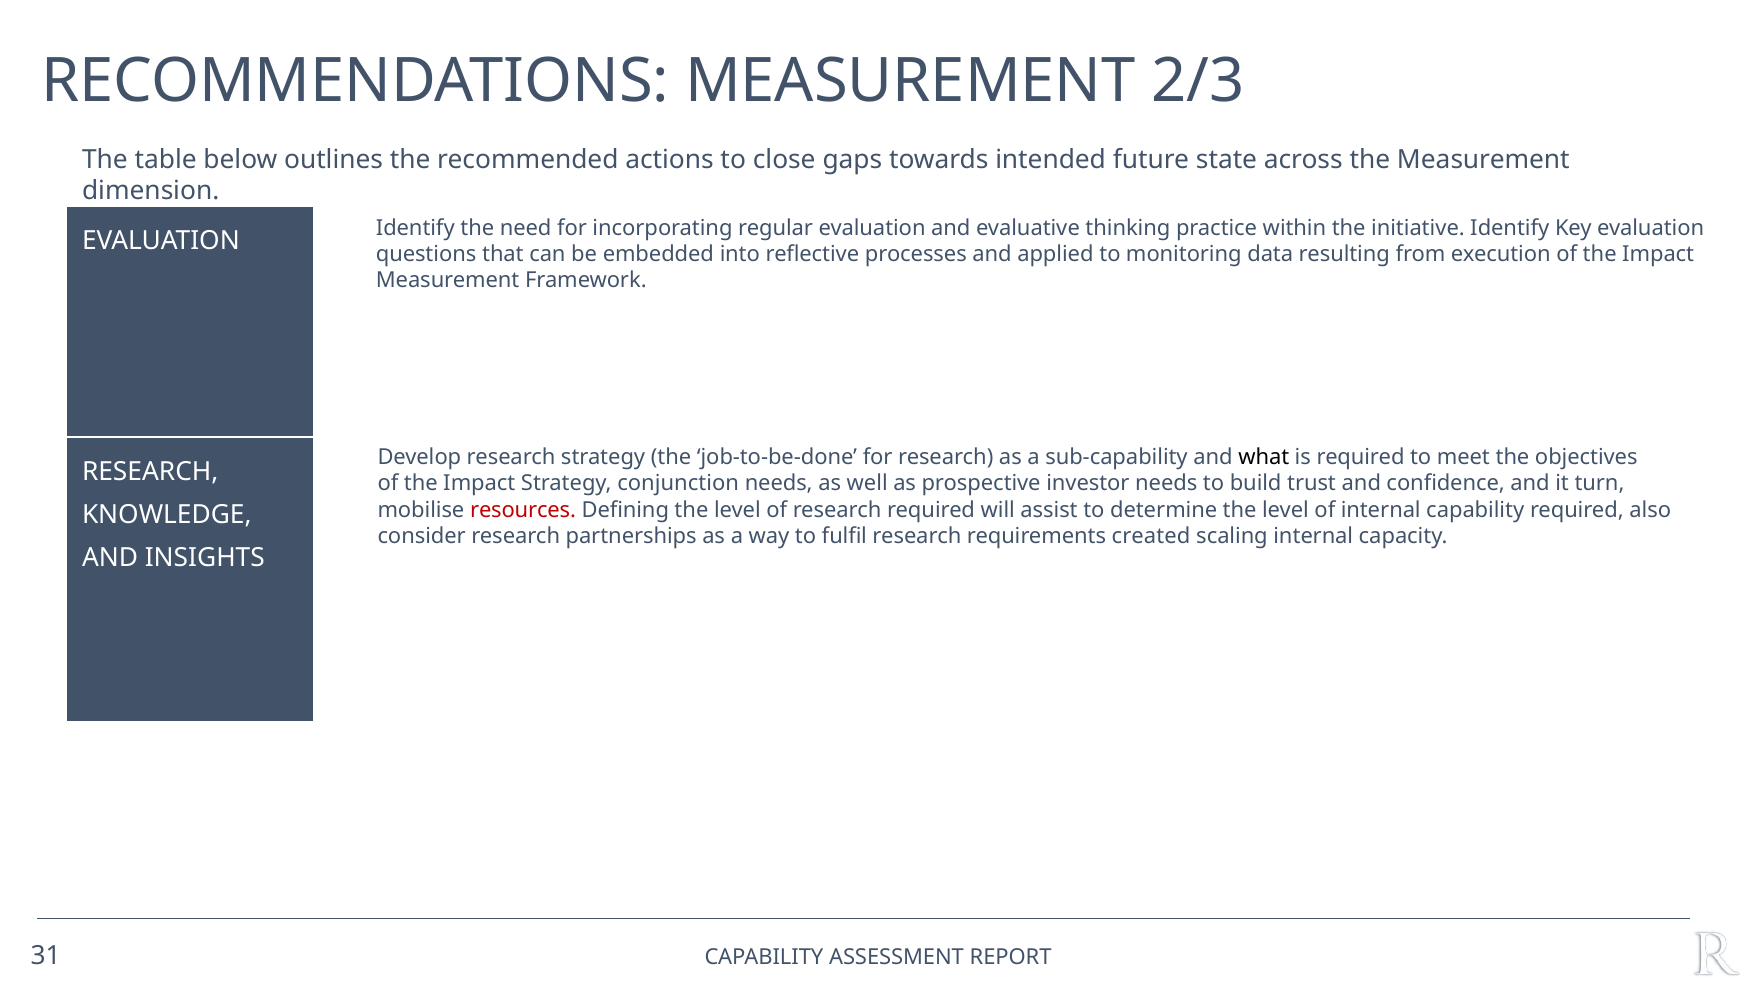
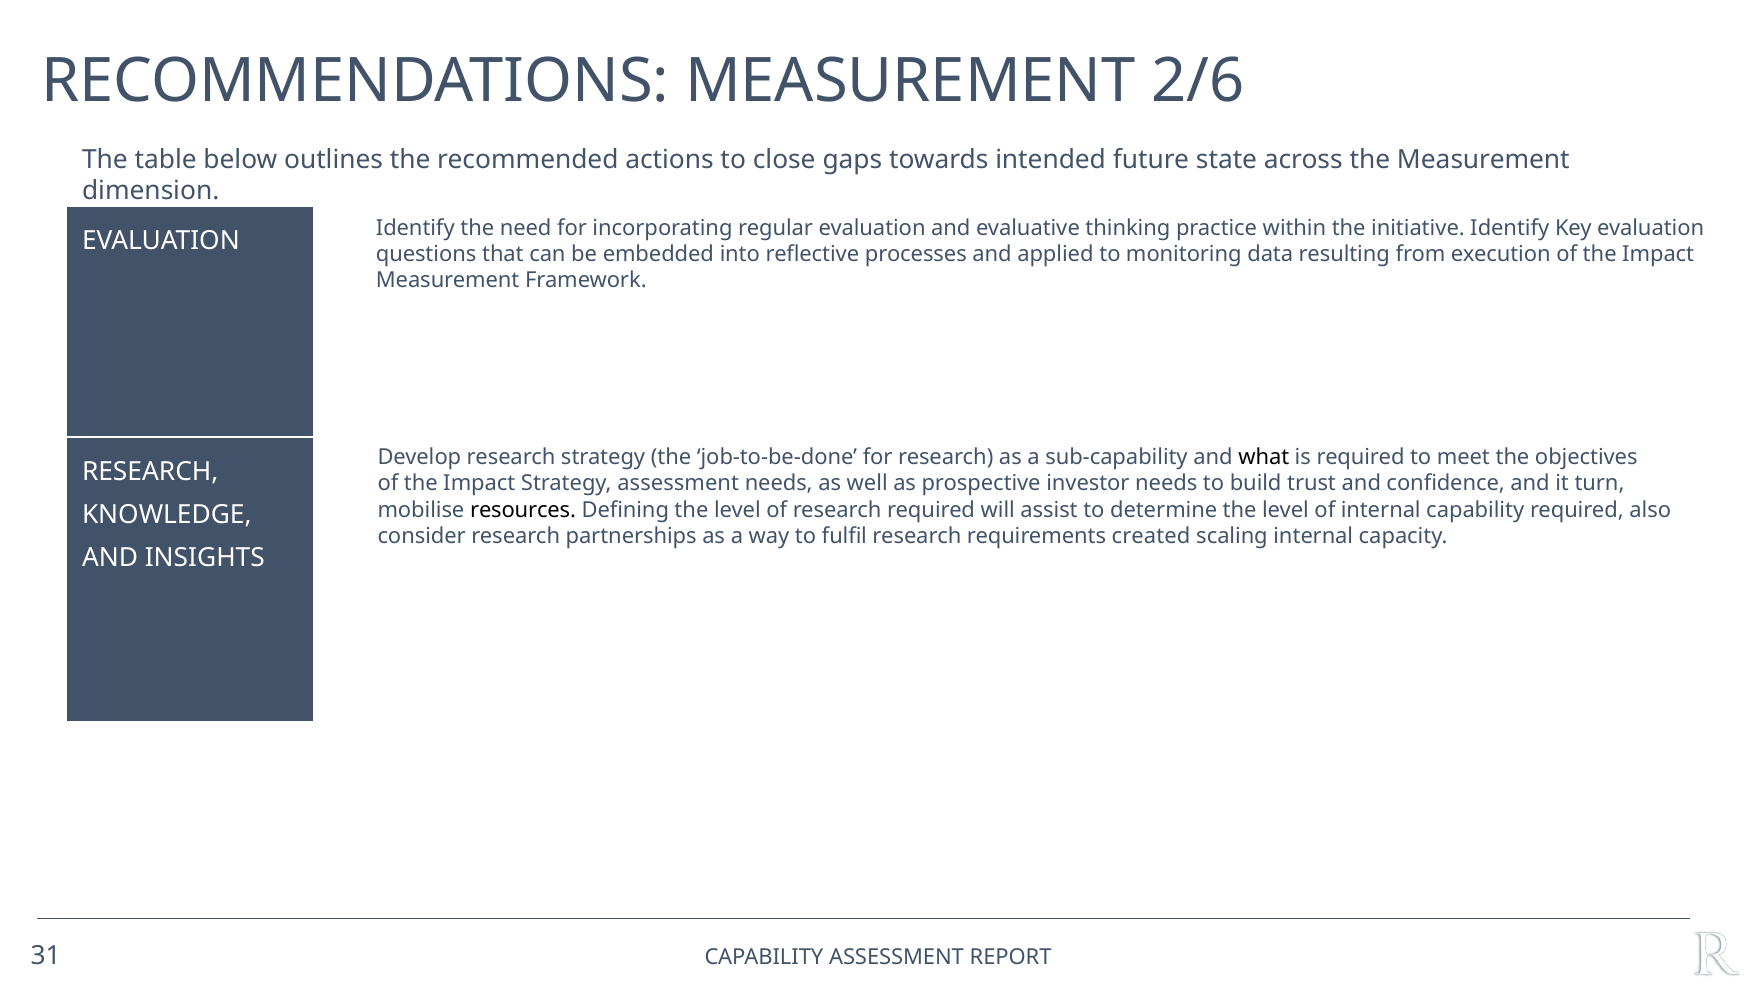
2/3: 2/3 -> 2/6 (1198, 81)
Strategy conjunction: conjunction -> assessment (678, 483)
resources colour: red -> black (523, 510)
